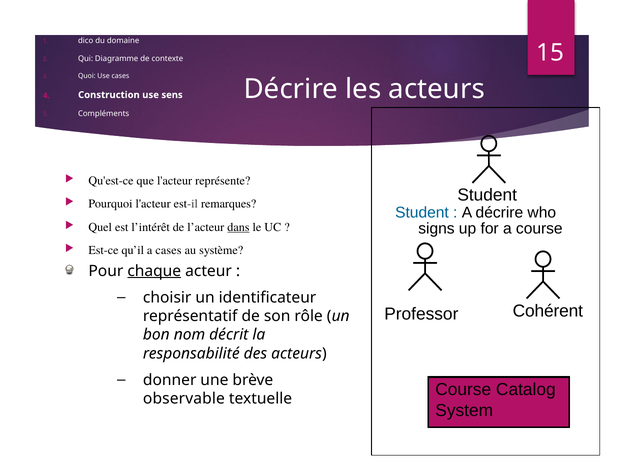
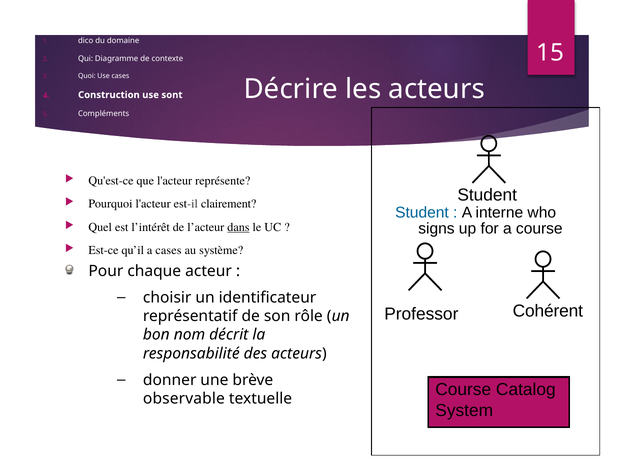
sens: sens -> sont (172, 95)
remarques: remarques -> clairement (229, 204)
A décrire: décrire -> interne (499, 213)
chaque underline: present -> none (154, 271)
